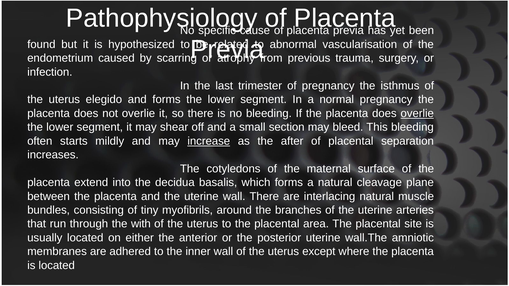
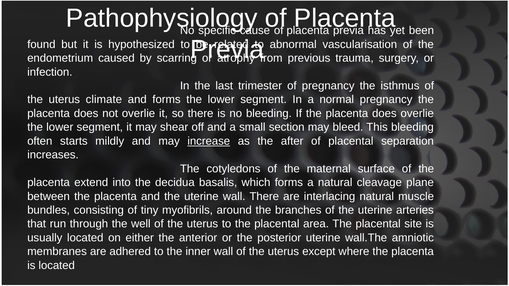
elegido: elegido -> climate (104, 100)
overlie underline: present -> none (417, 114)
with: with -> well (141, 224)
